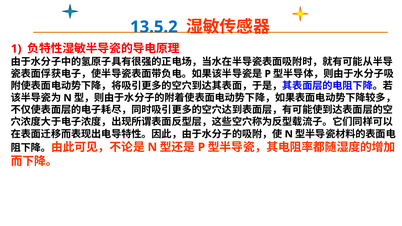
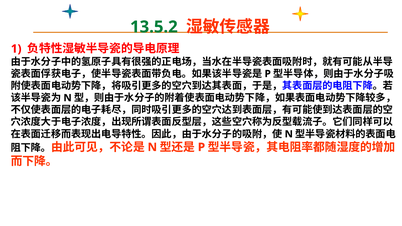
13.5.2 colour: blue -> green (154, 27)
